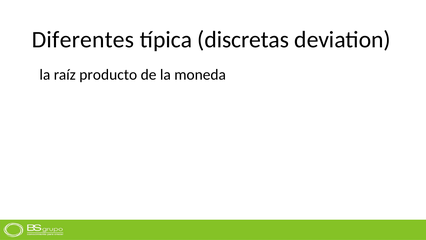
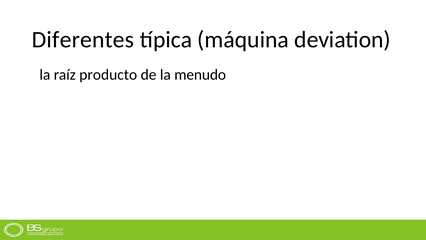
discretas: discretas -> máquina (243, 40)
moneda: moneda -> menudo (200, 74)
